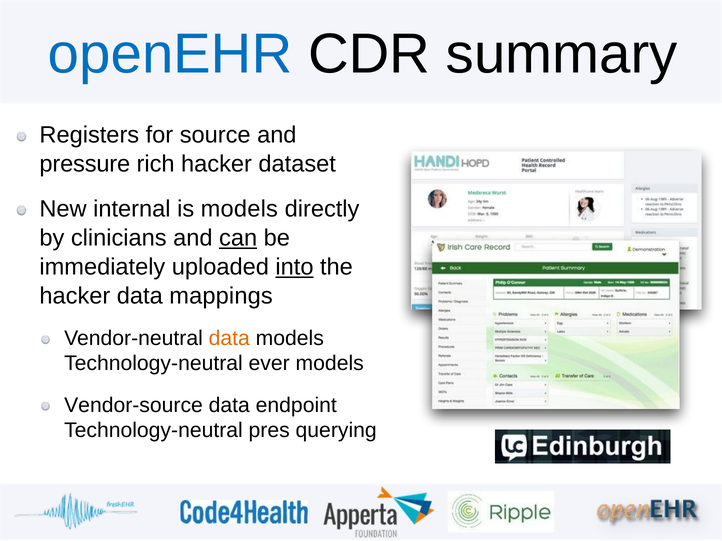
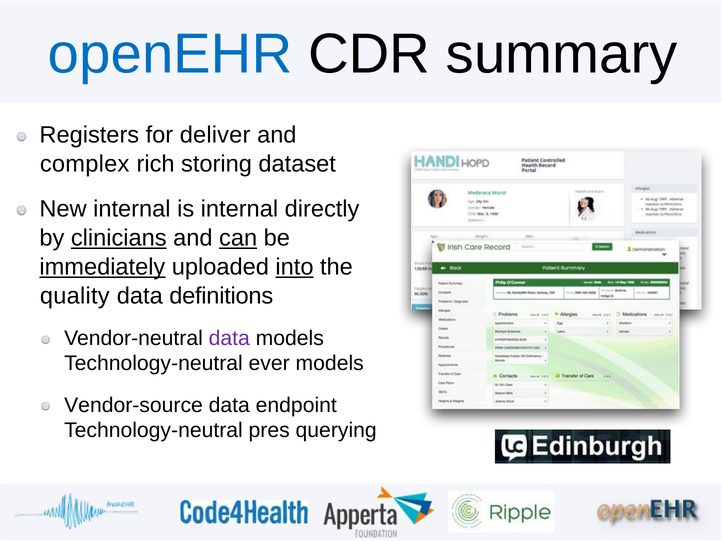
source: source -> deliver (215, 135)
pressure: pressure -> complex (85, 164)
rich hacker: hacker -> storing (217, 164)
is models: models -> internal (239, 209)
clinicians underline: none -> present (119, 238)
immediately underline: none -> present (102, 267)
hacker: hacker -> quality (75, 296)
mappings: mappings -> definitions (221, 296)
data colour: orange -> purple (229, 338)
